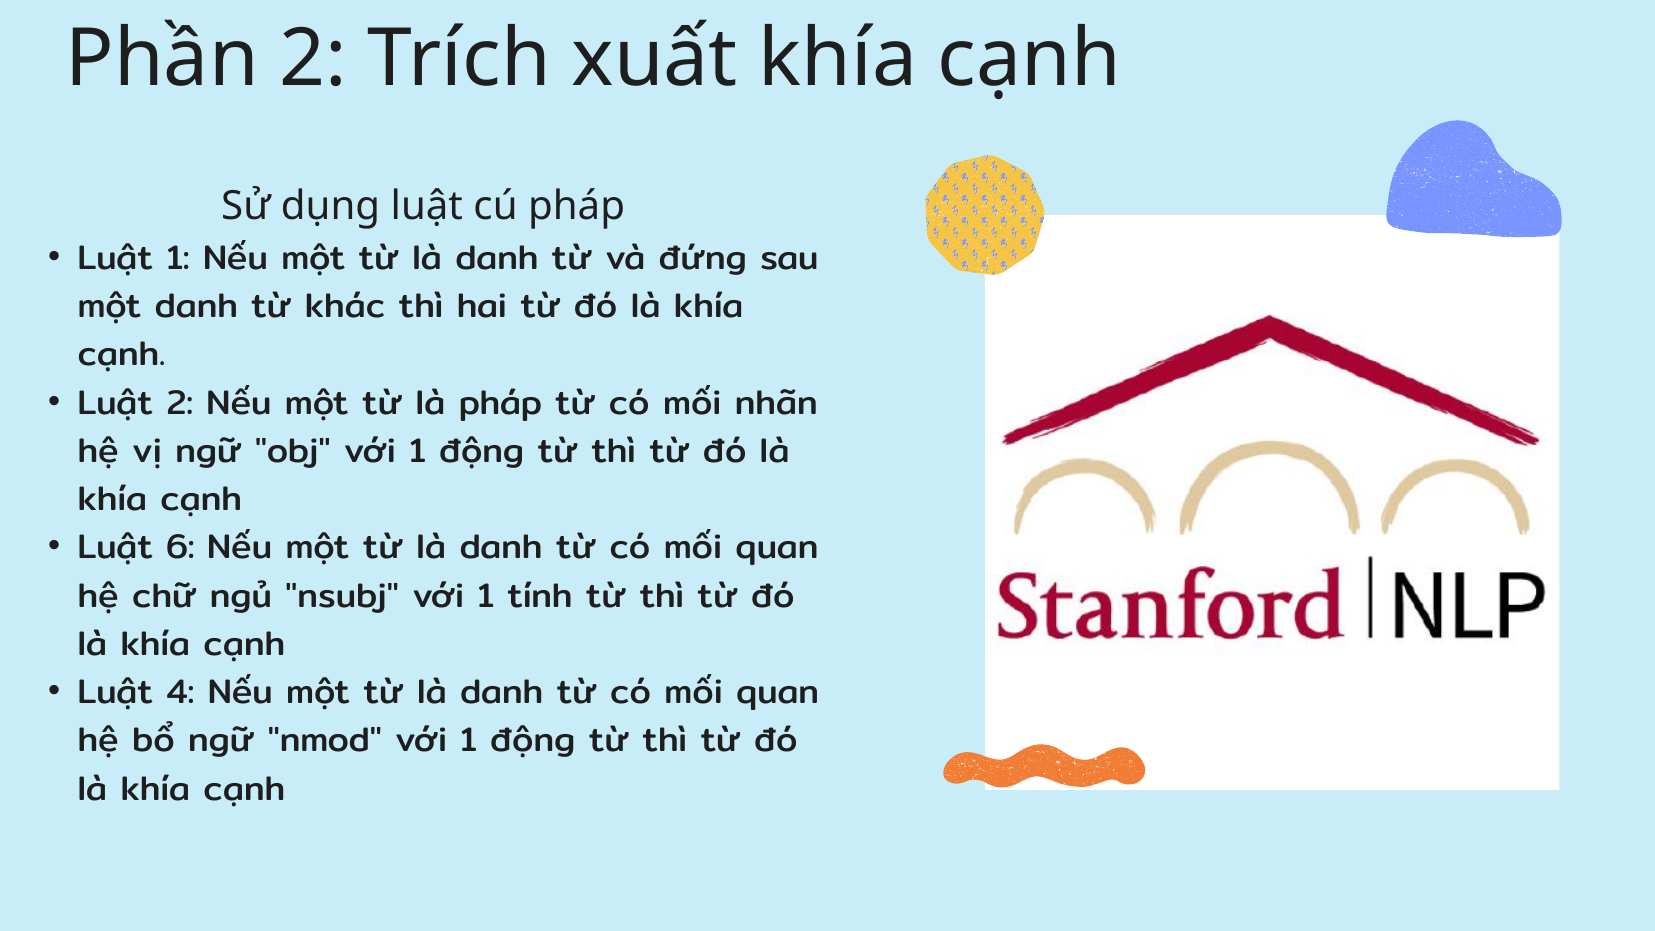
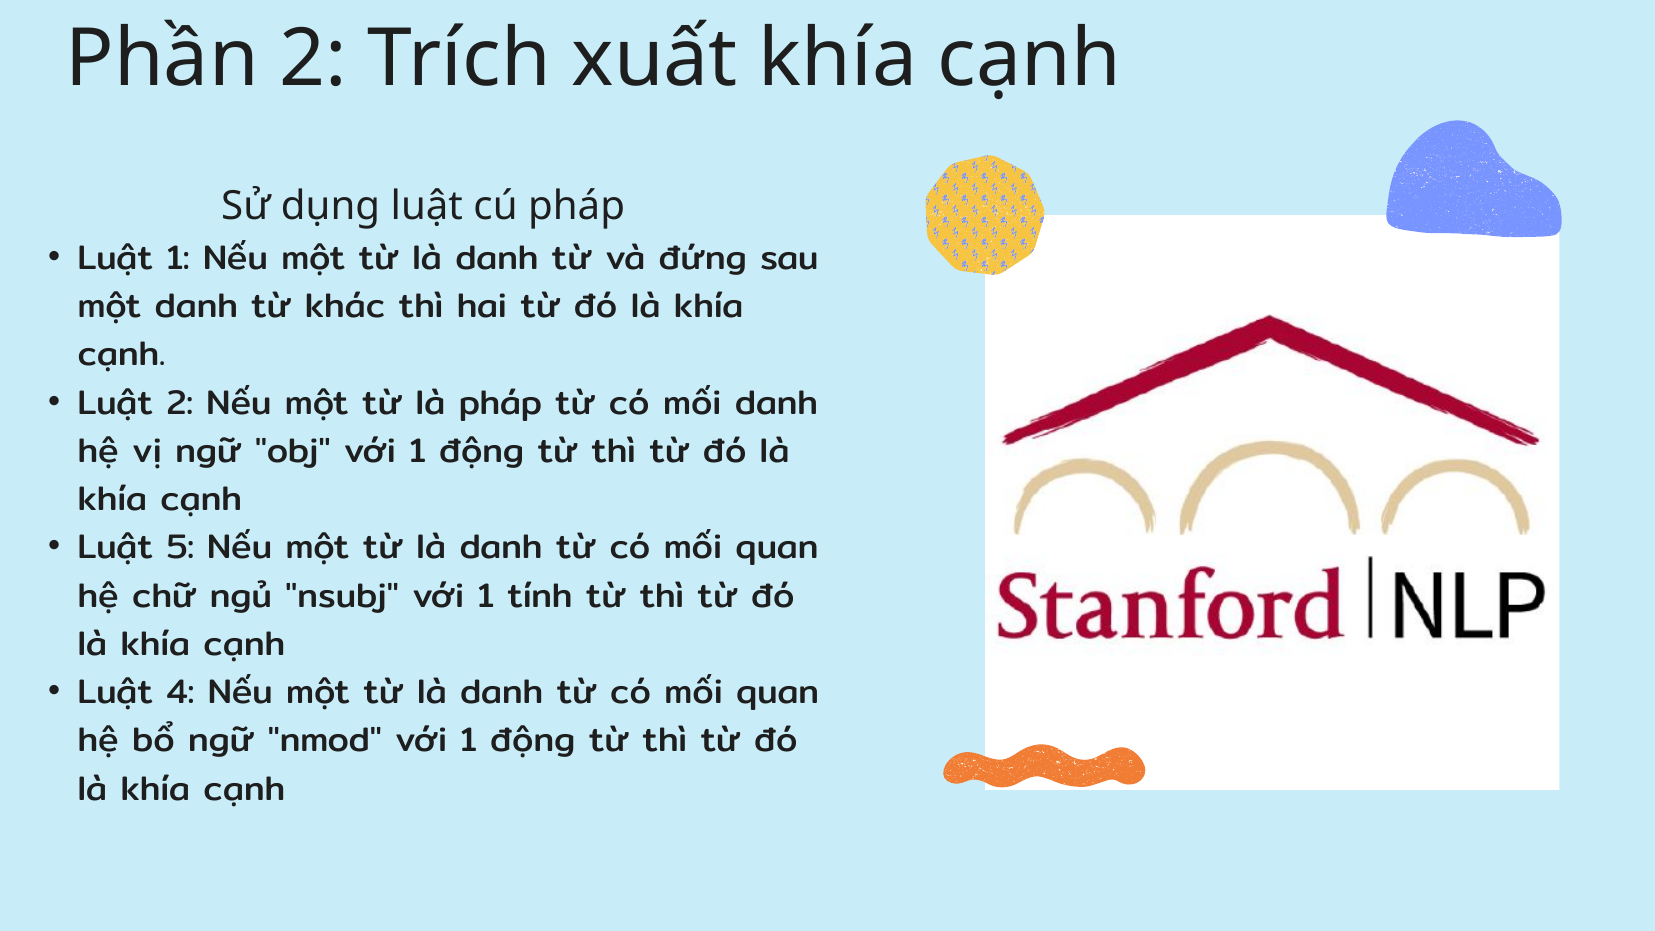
mối nhãn: nhãn -> danh (776, 403)
6: 6 -> 5 (180, 547)
